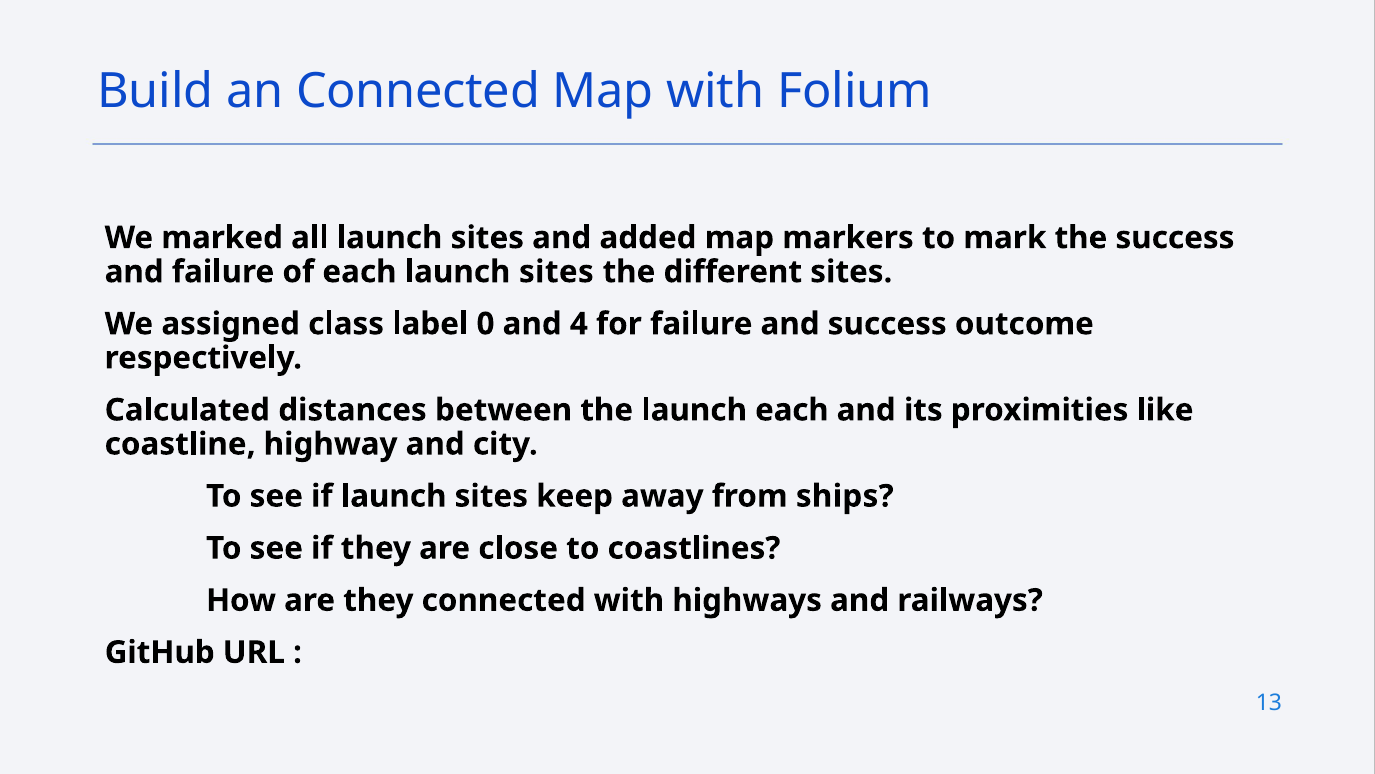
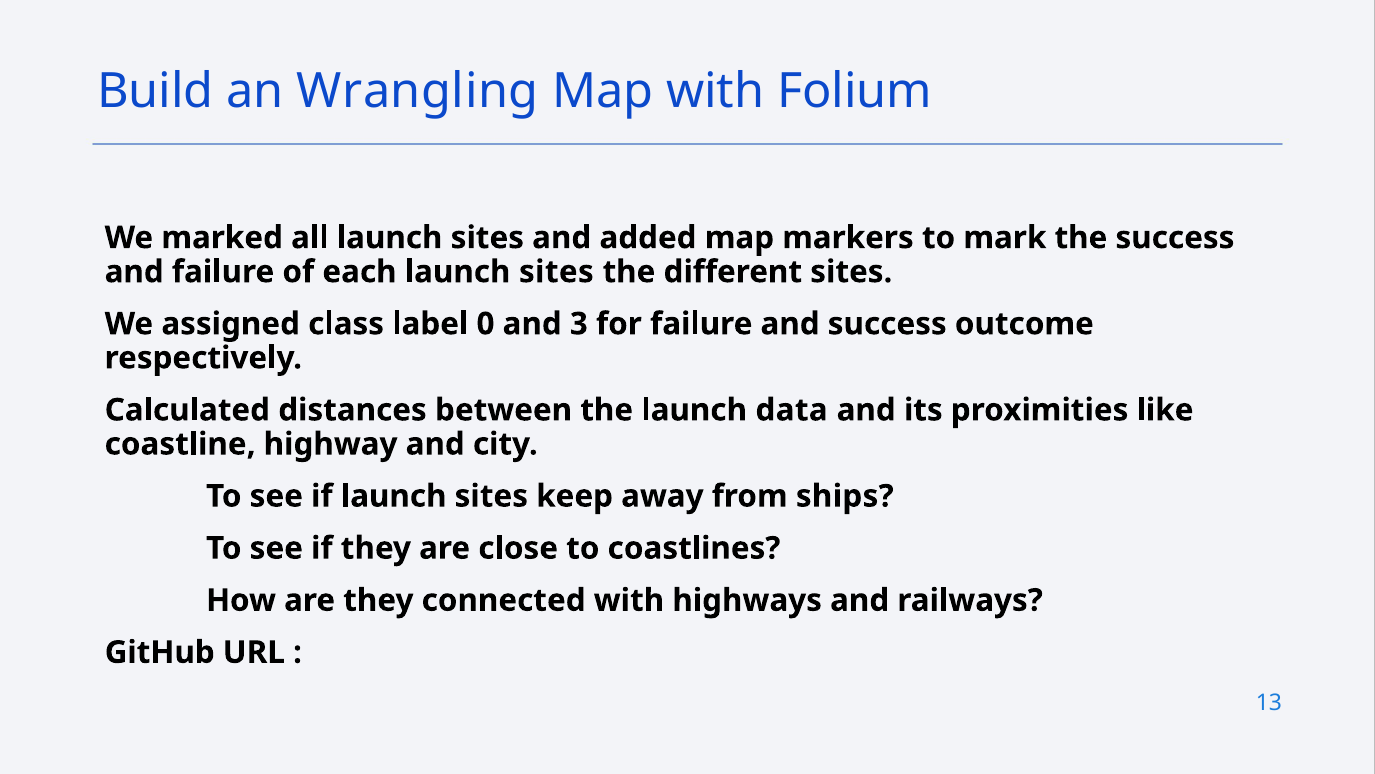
an Connected: Connected -> Wrangling (418, 92)
4: 4 -> 3 (579, 324)
launch each: each -> data (792, 410)
